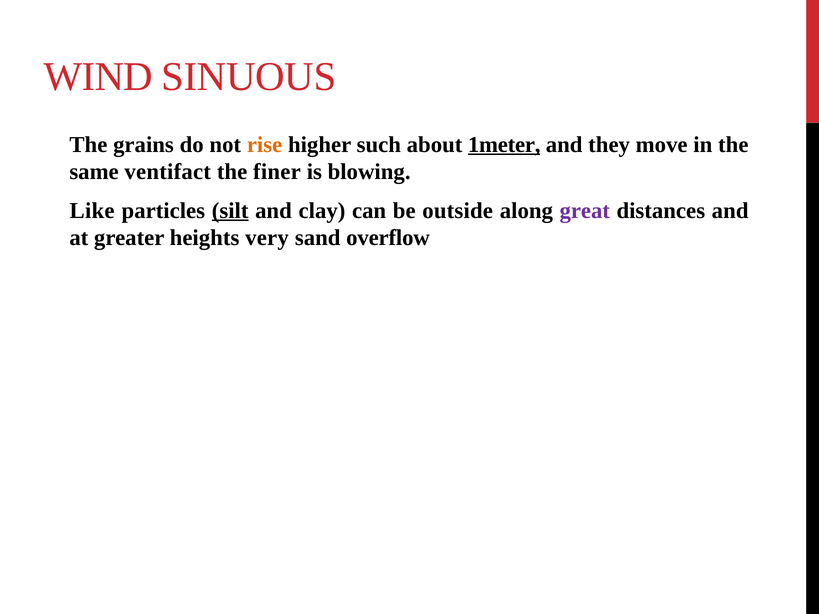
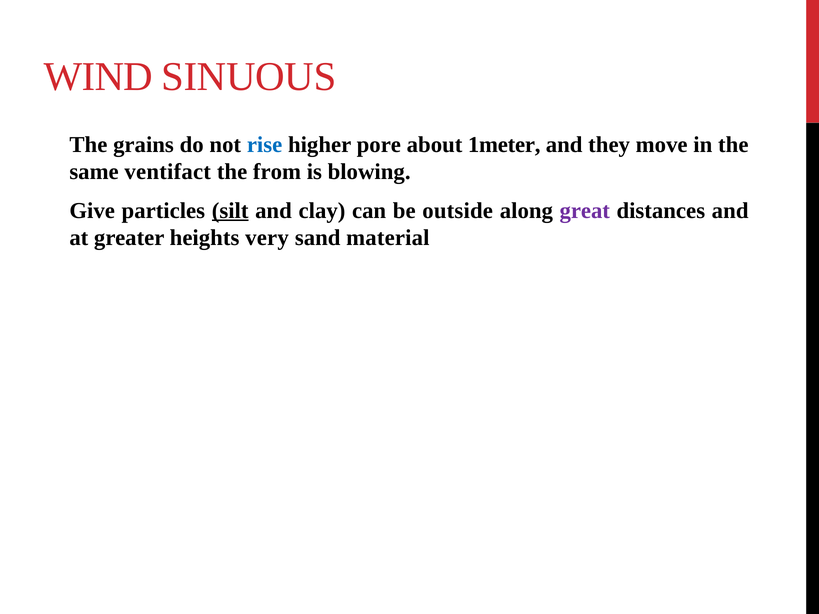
rise colour: orange -> blue (265, 145)
such: such -> pore (379, 145)
1meter underline: present -> none (504, 145)
finer: finer -> from (277, 172)
Like: Like -> Give (92, 211)
overflow: overflow -> material (388, 238)
